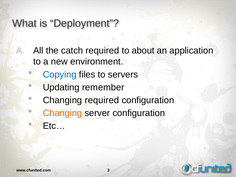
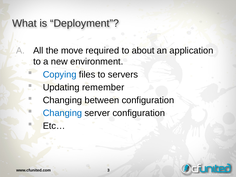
catch: catch -> move (72, 51)
Changing required: required -> between (102, 100)
Changing colour: orange -> blue (62, 113)
